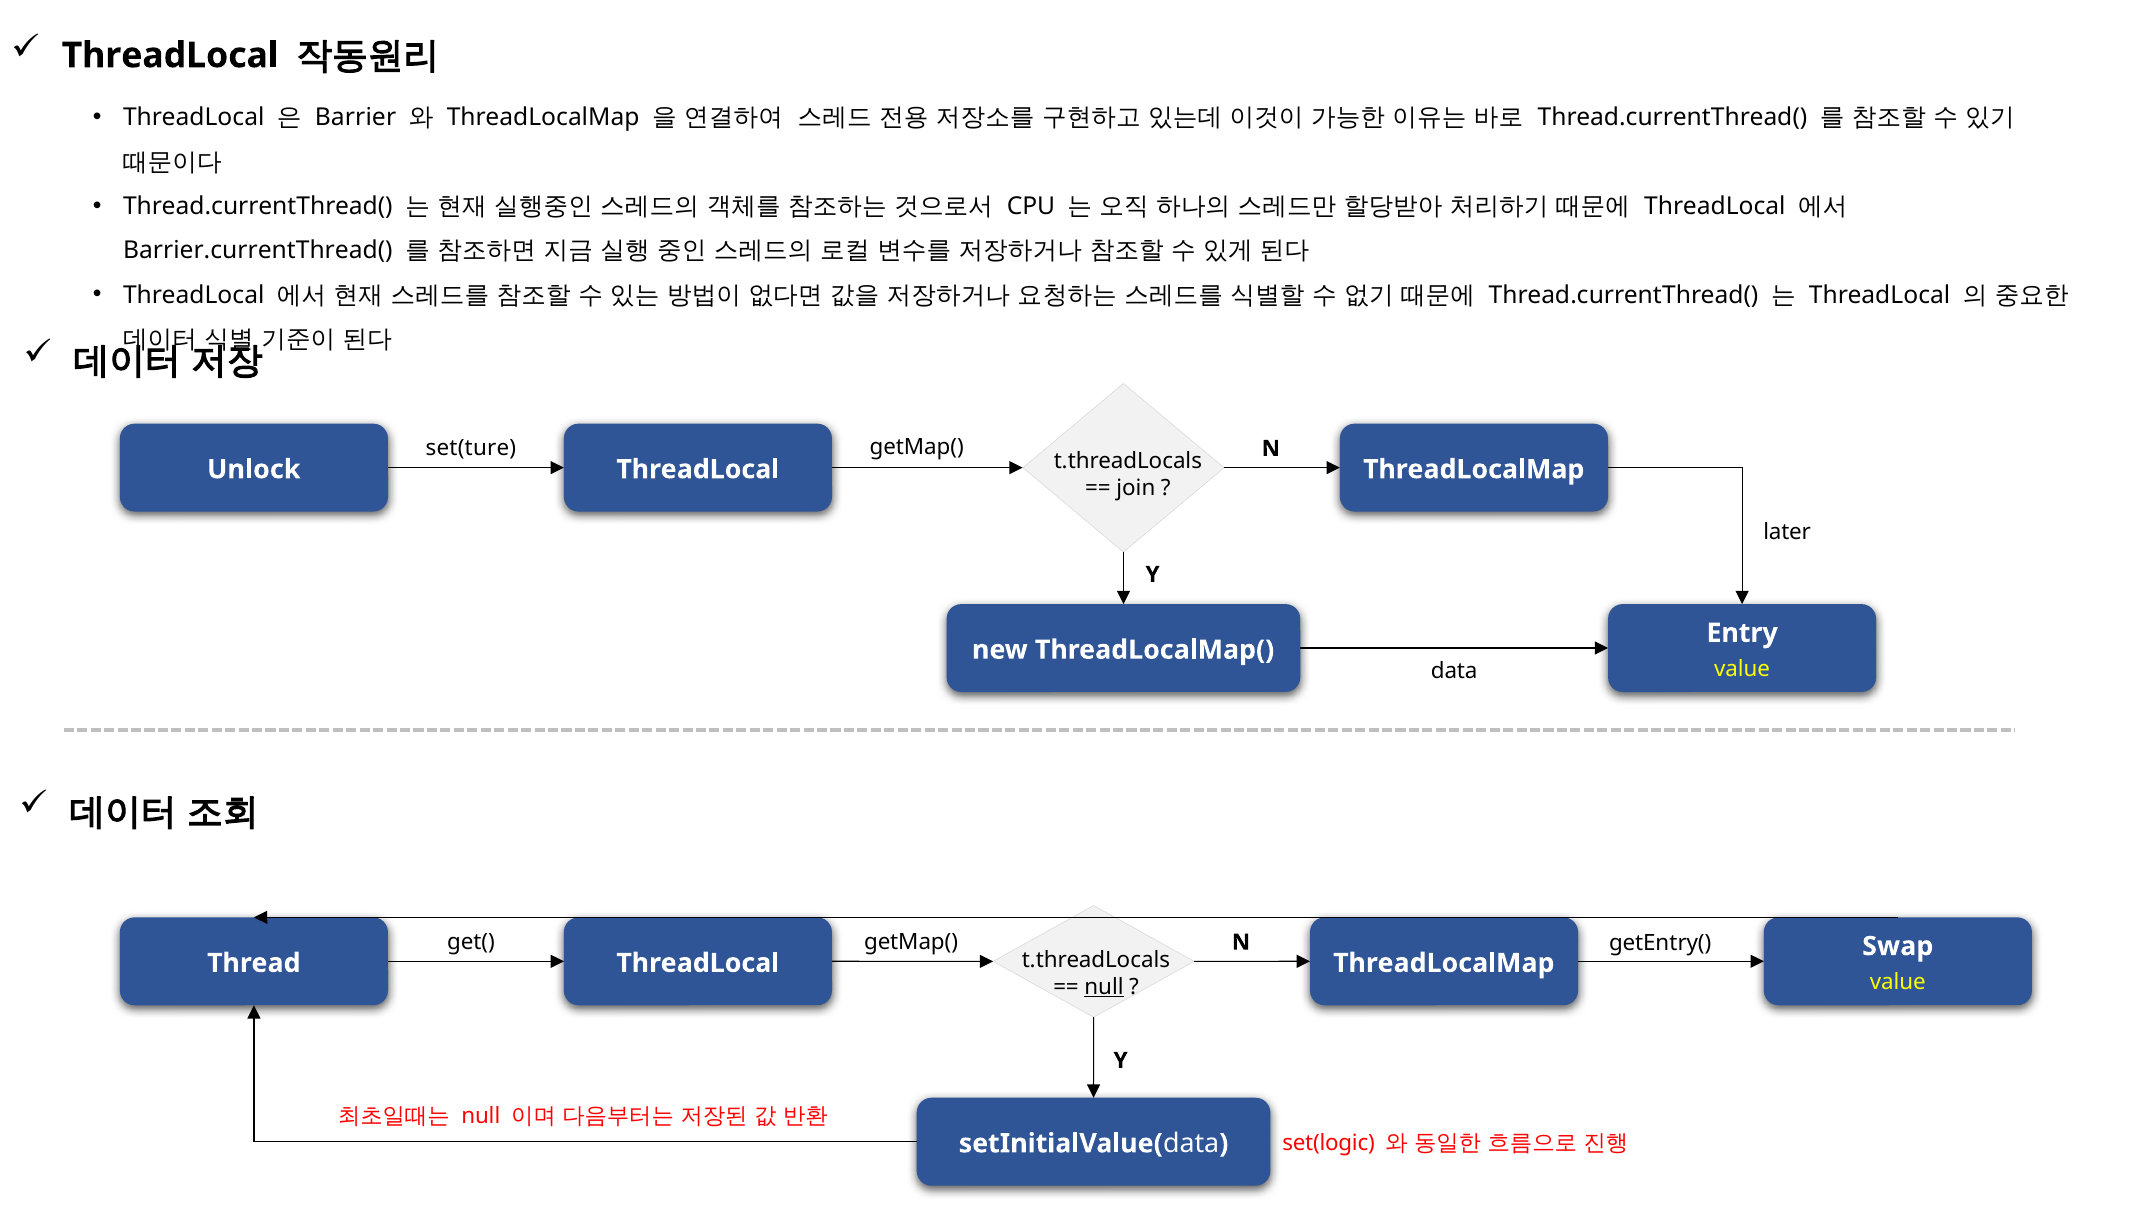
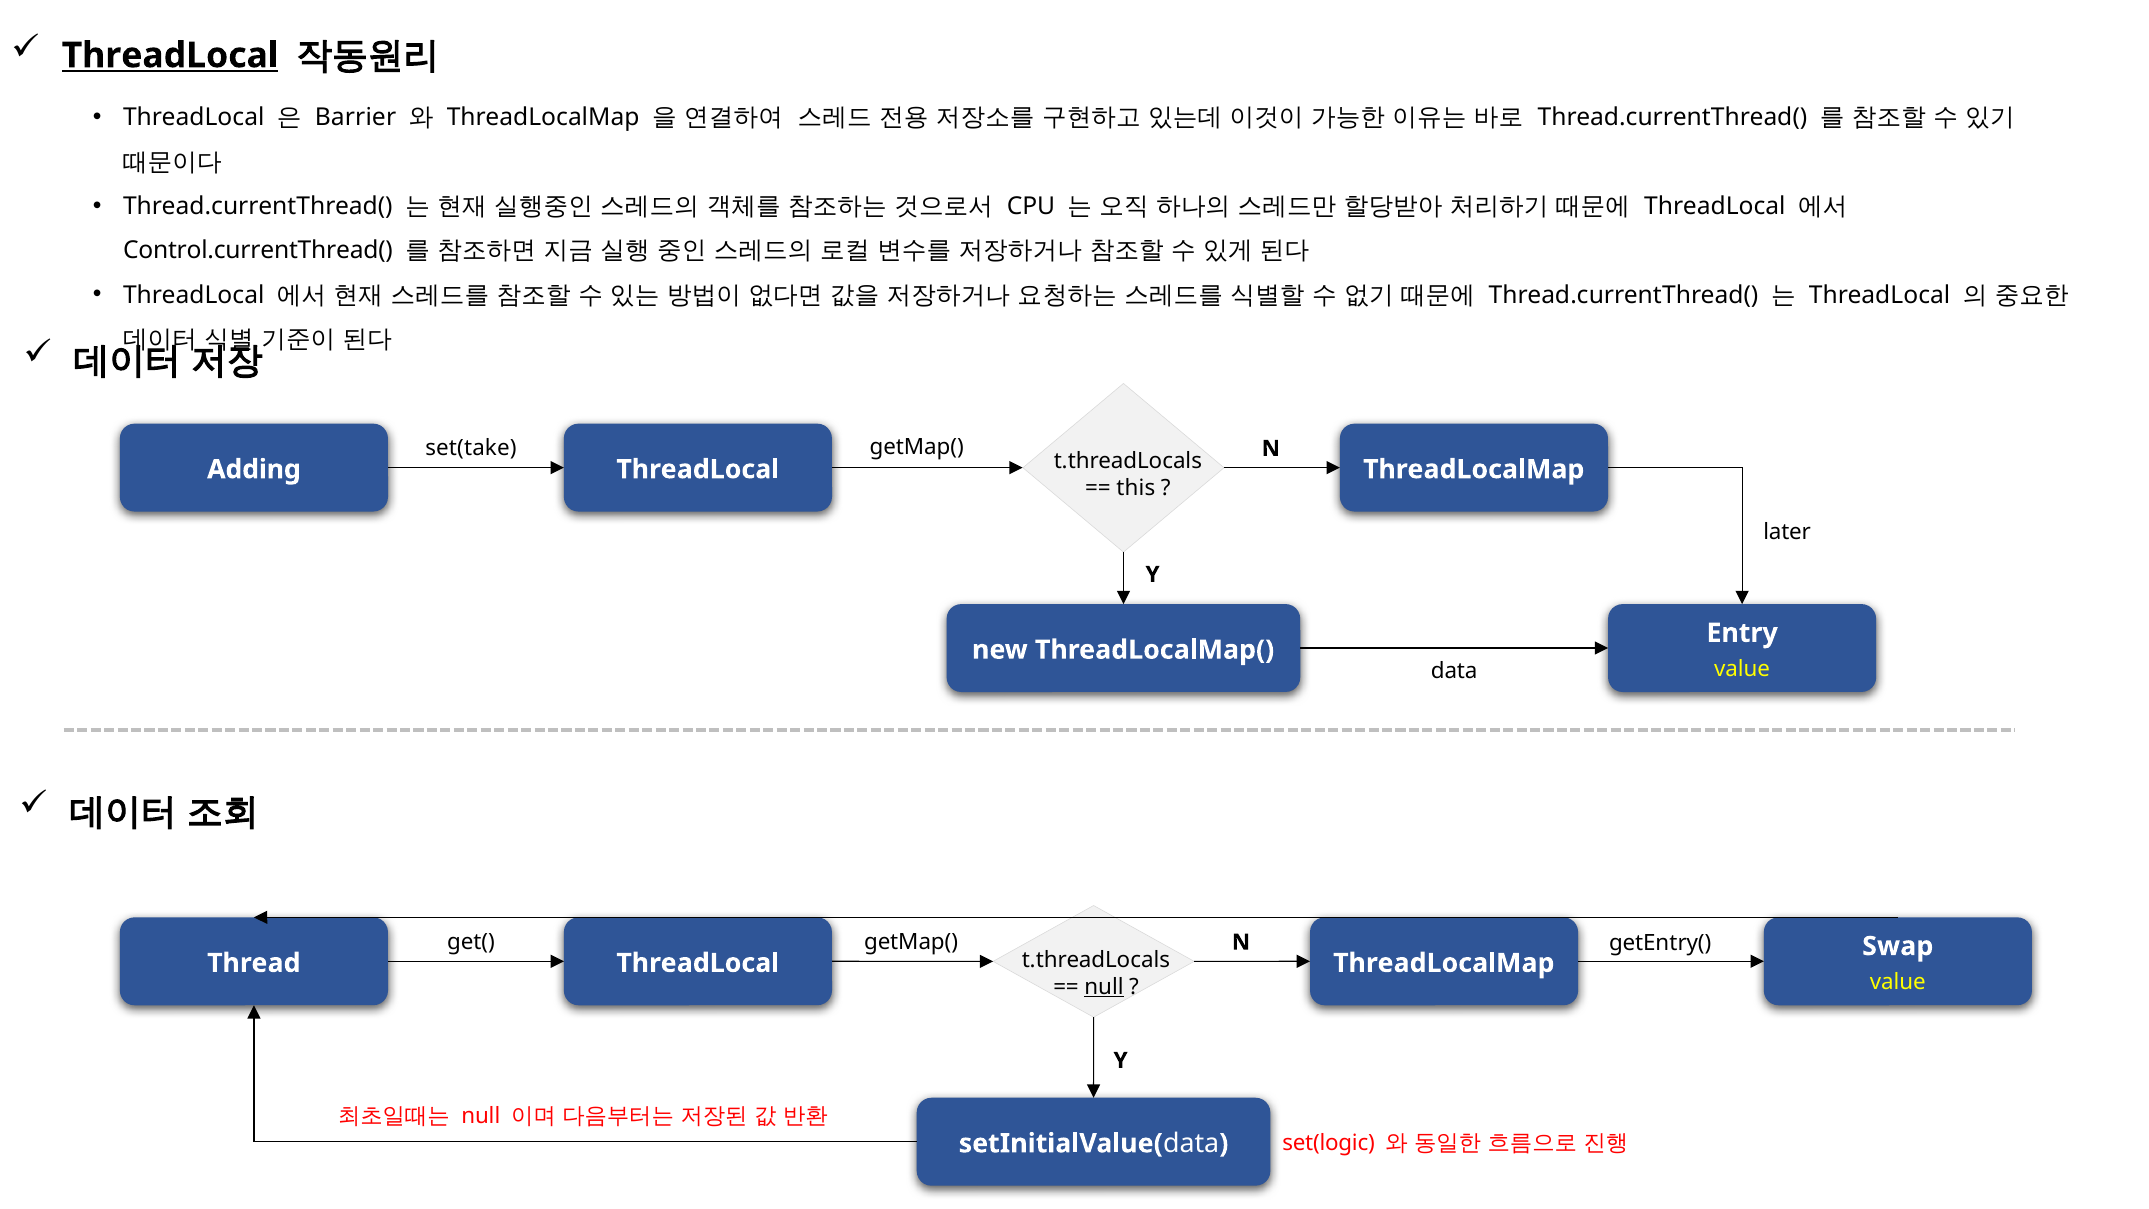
ThreadLocal underline: none -> present (170, 55)
Barrier.currentThread(: Barrier.currentThread( -> Control.currentThread( (258, 251)
set(ture: set(ture -> set(take (471, 449)
Unlock: Unlock -> Adding (254, 469)
join: join -> this (1136, 488)
